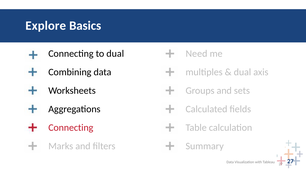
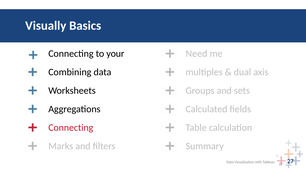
Explore: Explore -> Visually (46, 26)
to dual: dual -> your (115, 54)
